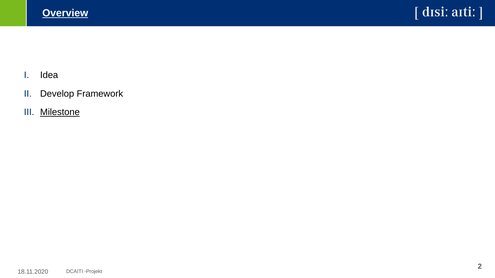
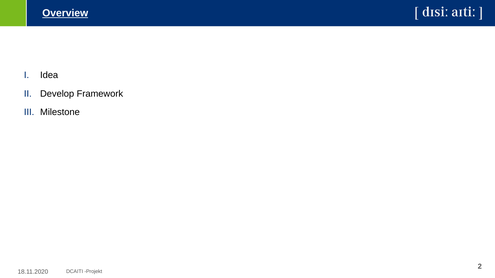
Milestone underline: present -> none (60, 112)
